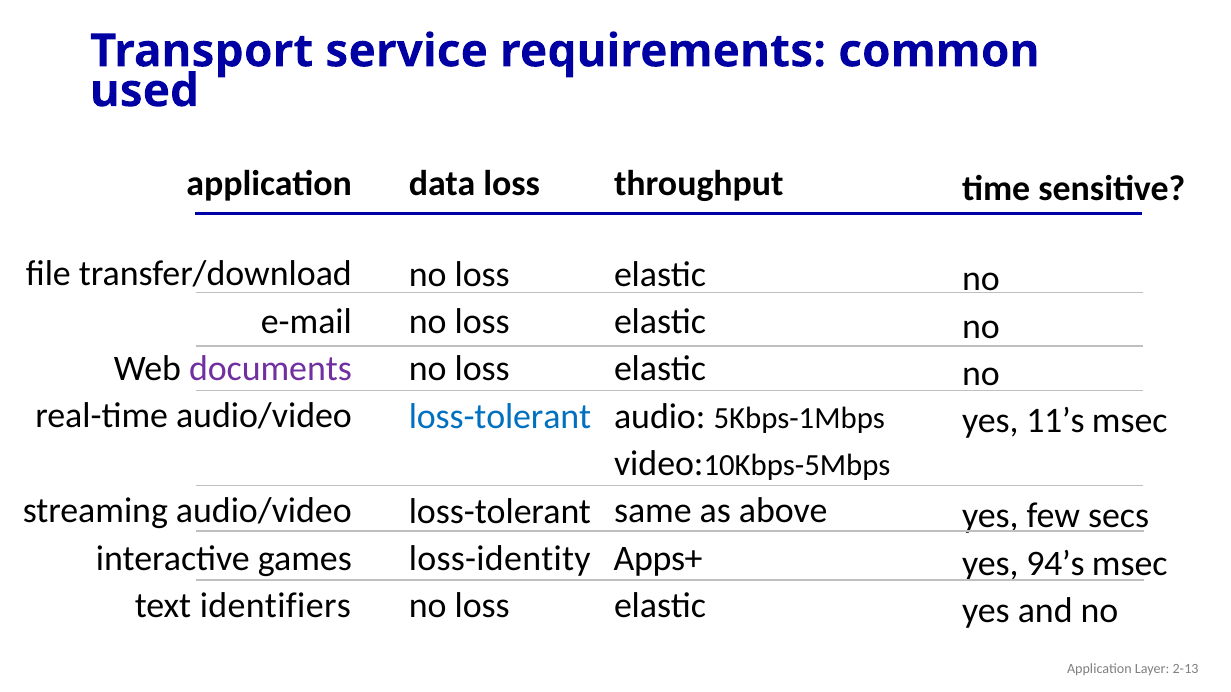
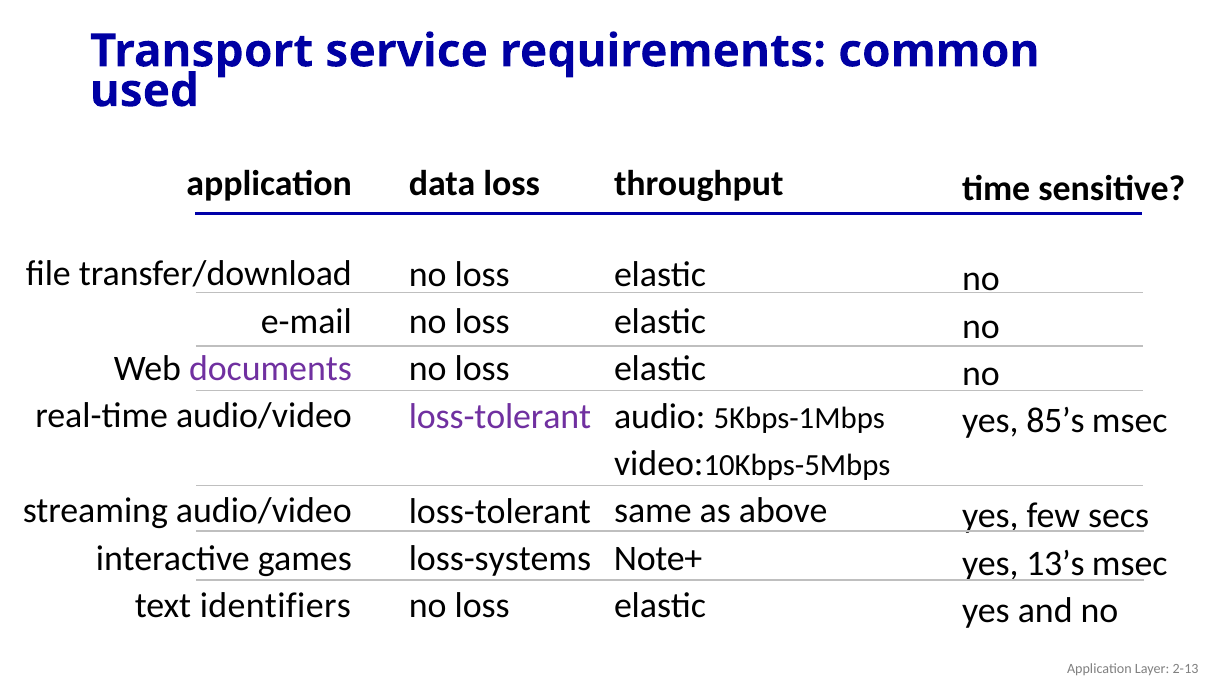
loss-tolerant colour: blue -> purple (500, 417)
11’s: 11’s -> 85’s (1055, 421)
Apps+: Apps+ -> Note+ (658, 559)
loss-identity: loss-identity -> loss-systems (500, 559)
94’s: 94’s -> 13’s (1055, 564)
